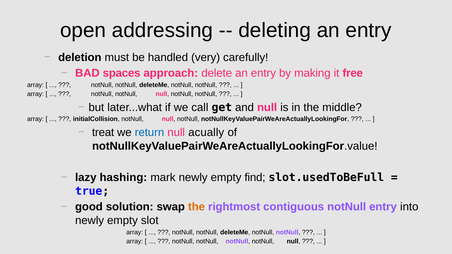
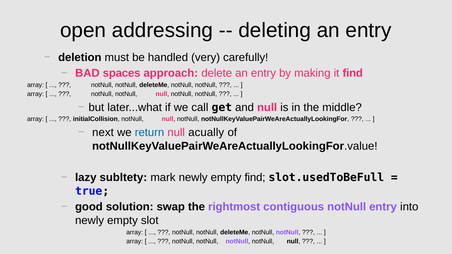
it free: free -> find (353, 73)
treat: treat -> next (103, 133)
hashing: hashing -> subltety (123, 178)
the colour: orange -> black (197, 207)
